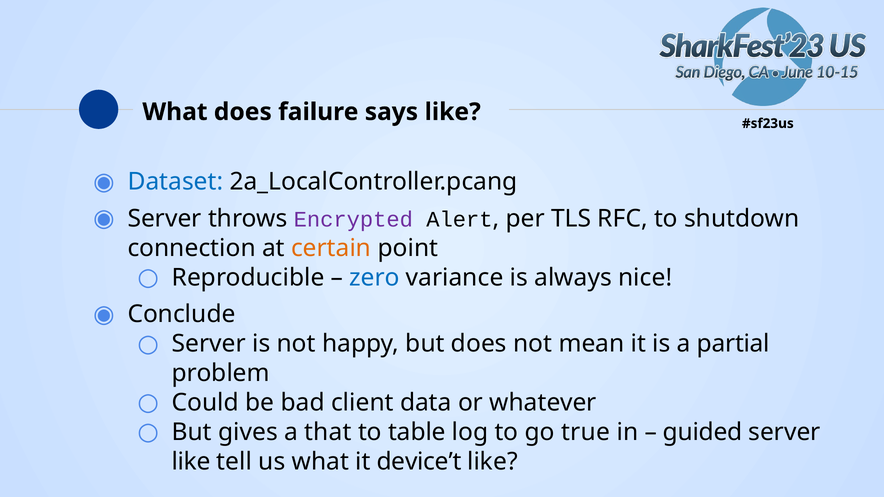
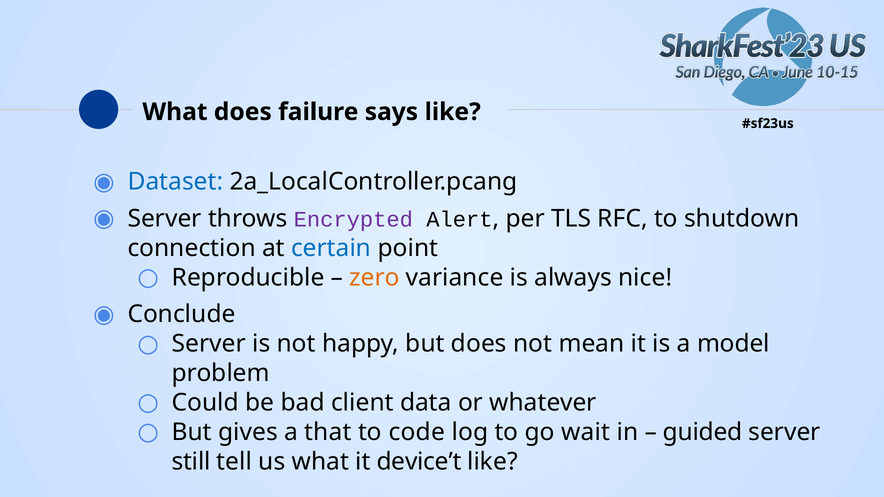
certain colour: orange -> blue (331, 248)
zero colour: blue -> orange (375, 278)
partial: partial -> model (733, 344)
table: table -> code (417, 432)
true: true -> wait (586, 432)
like: like -> still (191, 462)
